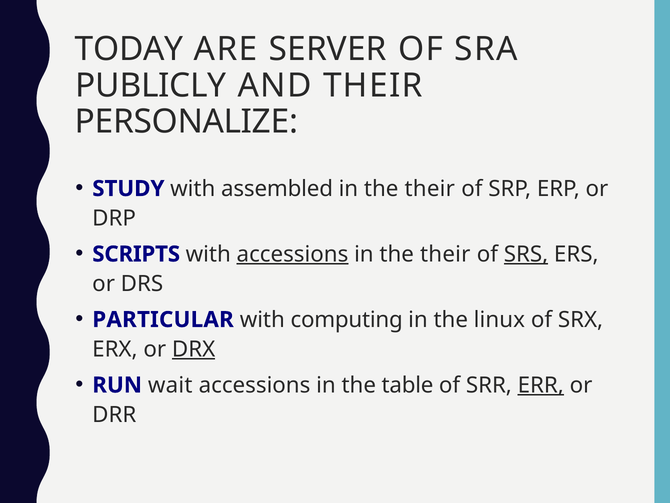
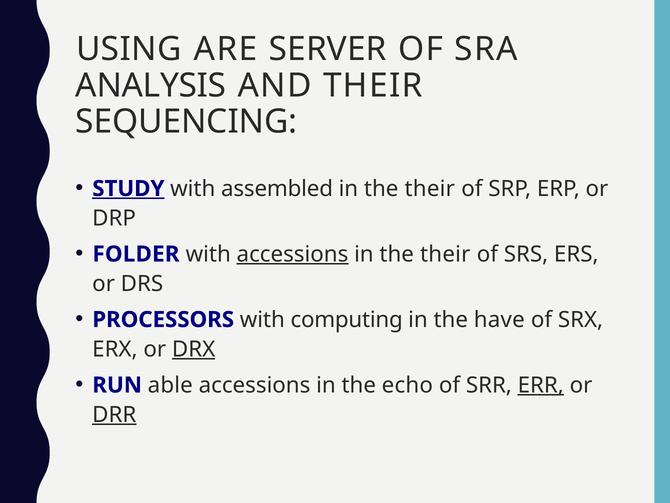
TODAY: TODAY -> USING (129, 49)
PUBLICLY: PUBLICLY -> ANALYSIS (151, 85)
PERSONALIZE: PERSONALIZE -> SEQUENCING (186, 122)
STUDY underline: none -> present (128, 188)
SCRIPTS: SCRIPTS -> FOLDER (136, 254)
SRS underline: present -> none (526, 254)
PARTICULAR: PARTICULAR -> PROCESSORS (163, 319)
linux: linux -> have (499, 319)
wait: wait -> able (170, 385)
table: table -> echo (407, 385)
DRR underline: none -> present (114, 414)
